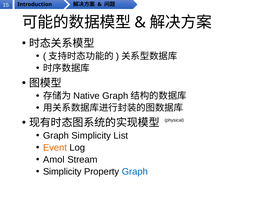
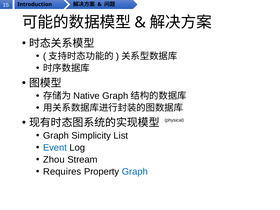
Event colour: orange -> blue (55, 148)
Amol: Amol -> Zhou (54, 160)
Simplicity: Simplicity -> Requires (62, 172)
